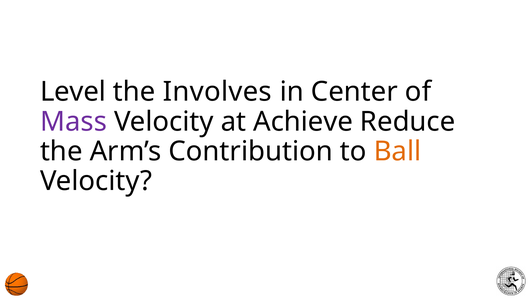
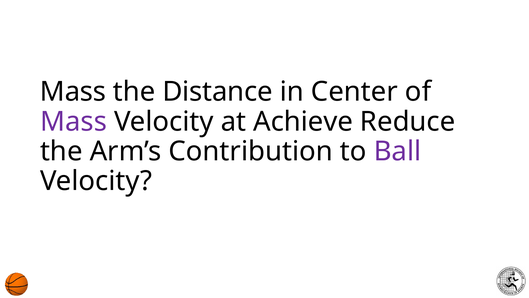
Level: Level -> Mass (73, 92)
Involves: Involves -> Distance (218, 92)
Ball colour: orange -> purple (398, 151)
